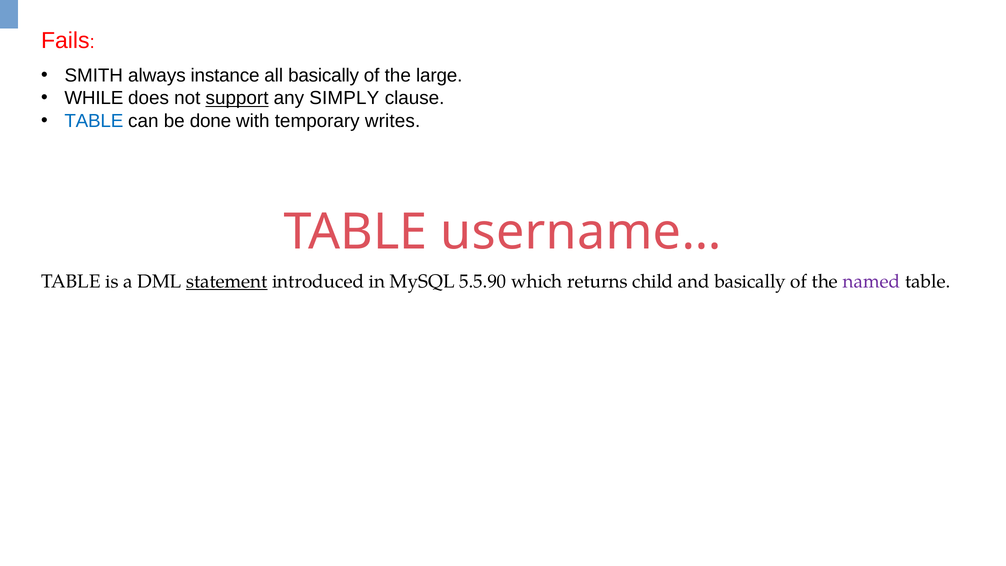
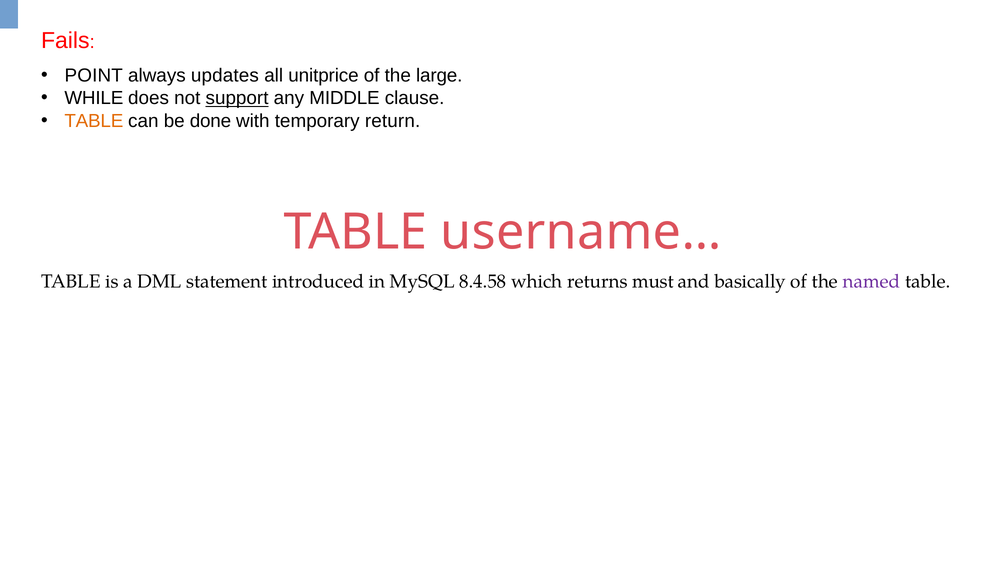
SMITH: SMITH -> POINT (94, 76)
instance: instance -> updates (225, 76)
all basically: basically -> unitprice (323, 76)
SIMPLY: SIMPLY -> MIDDLE (345, 98)
TABLE colour: blue -> orange (94, 121)
writes: writes -> return (393, 121)
statement underline: present -> none (227, 281)
5.5.90: 5.5.90 -> 8.4.58 (483, 281)
child: child -> must (653, 281)
